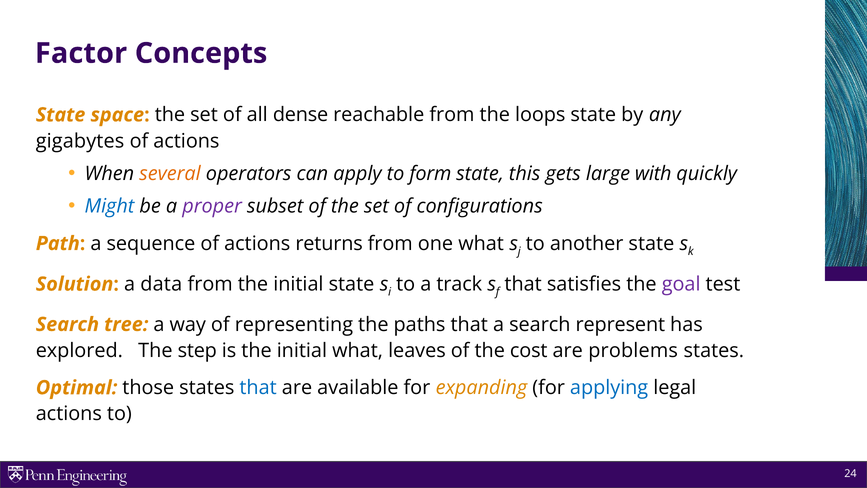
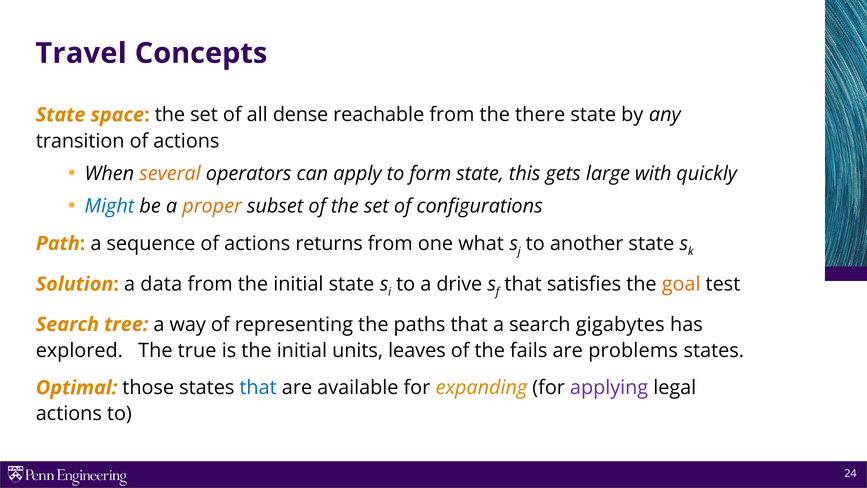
Factor: Factor -> Travel (81, 53)
loops: loops -> there (540, 115)
gigabytes: gigabytes -> transition (80, 141)
proper colour: purple -> orange (212, 206)
track: track -> drive (459, 284)
goal colour: purple -> orange (681, 284)
represent: represent -> gigabytes (620, 324)
step: step -> true (197, 350)
initial what: what -> units (358, 350)
cost: cost -> fails (529, 350)
applying colour: blue -> purple (609, 387)
